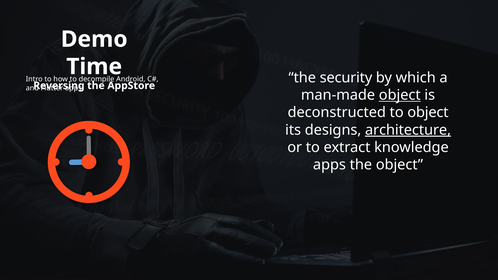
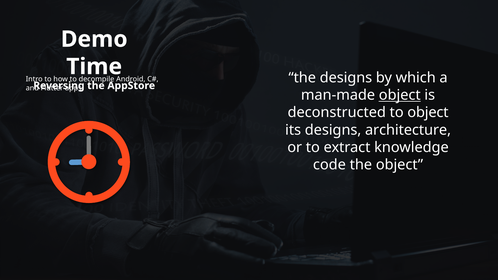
the security: security -> designs (346, 78)
architecture underline: present -> none (408, 130)
apps: apps -> code (329, 165)
